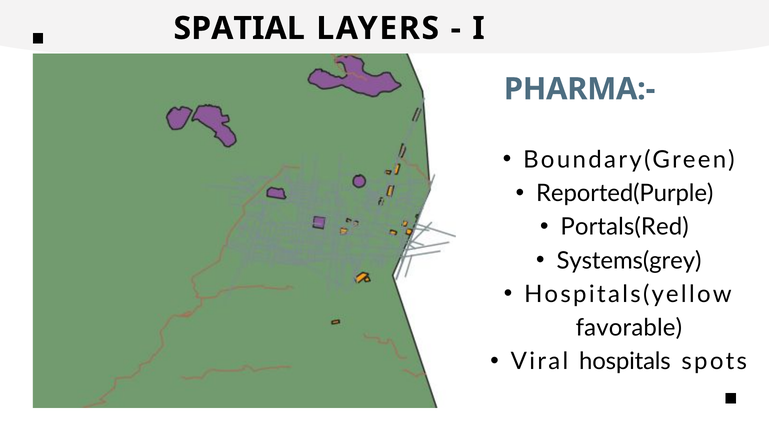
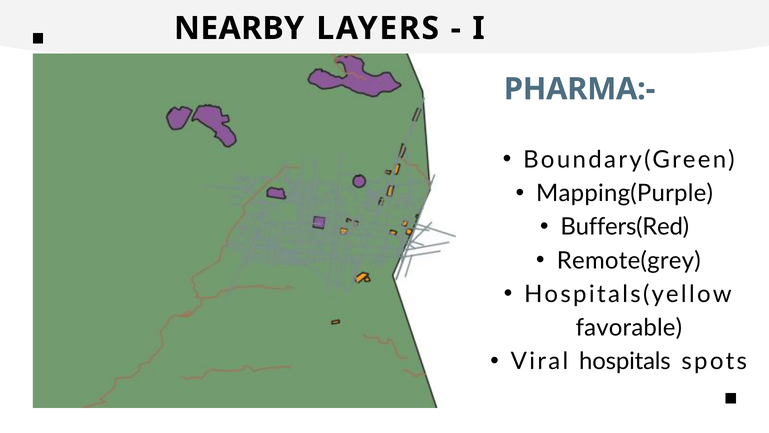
SPATIAL: SPATIAL -> NEARBY (239, 28)
Reported(Purple: Reported(Purple -> Mapping(Purple (625, 193)
Portals(Red: Portals(Red -> Buffers(Red (625, 227)
Systems(grey: Systems(grey -> Remote(grey (629, 260)
